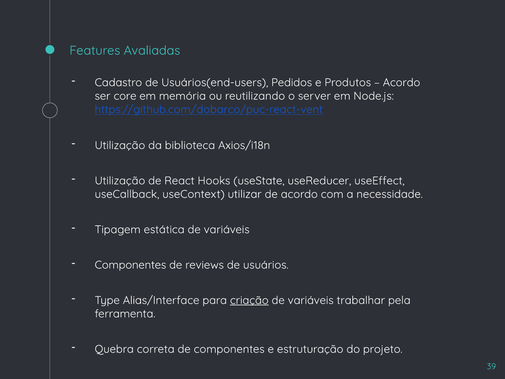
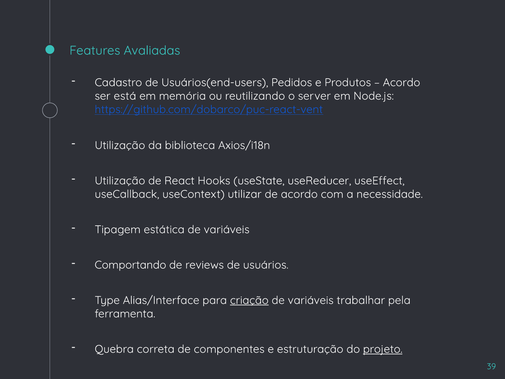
core: core -> está (125, 96)
Componentes: Componentes -> Comportando (130, 265)
projeto underline: none -> present (383, 349)
